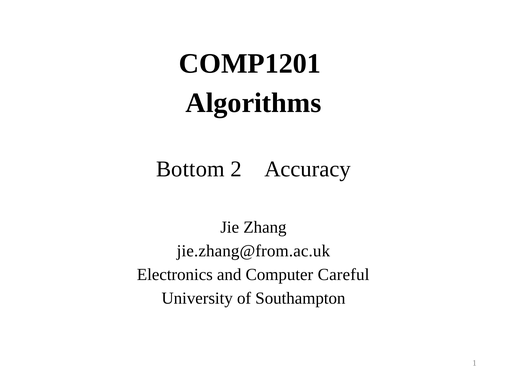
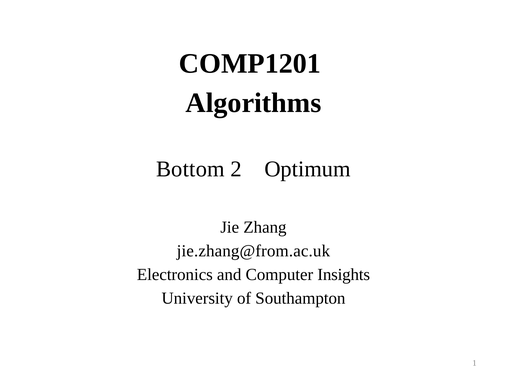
Accuracy: Accuracy -> Optimum (308, 169)
Careful: Careful -> Insights (344, 275)
